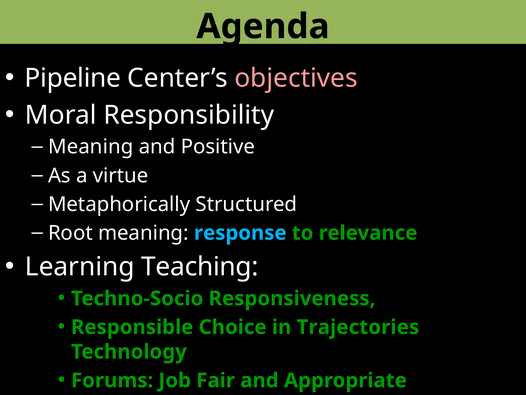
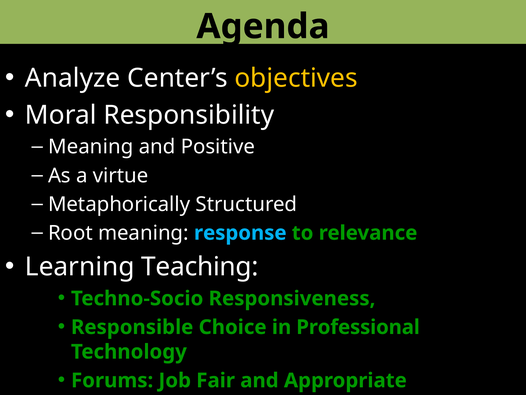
Pipeline: Pipeline -> Analyze (73, 78)
objectives colour: pink -> yellow (296, 78)
Trajectories: Trajectories -> Professional (358, 327)
